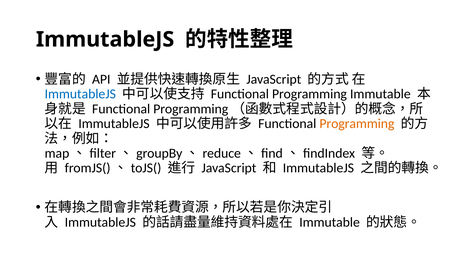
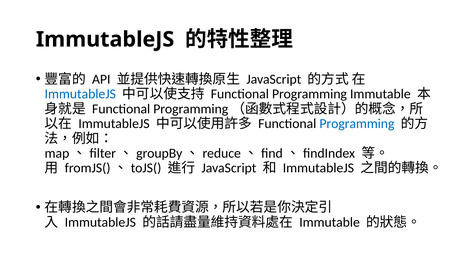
Programming colour: orange -> blue (357, 124)
